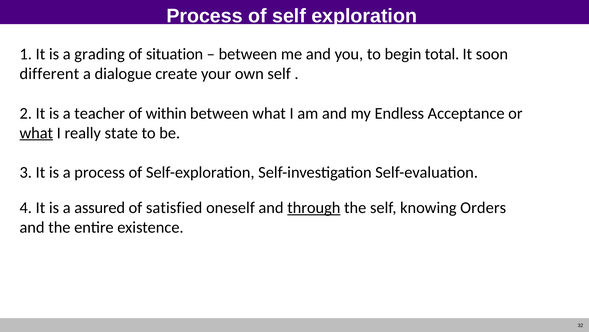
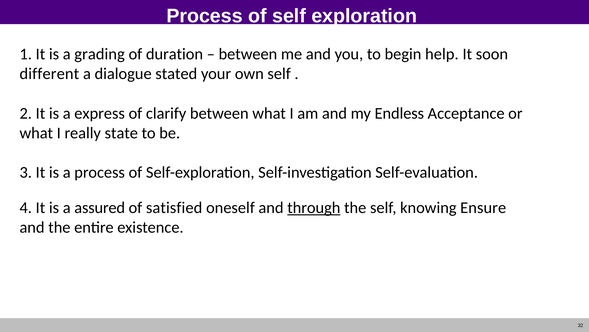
situation: situation -> duration (174, 54)
total: total -> help (442, 54)
create: create -> stated (176, 74)
teacher: teacher -> express (100, 113)
within: within -> clarify (166, 113)
what underline: present -> none (36, 133)
Orders: Orders -> Ensure (483, 207)
